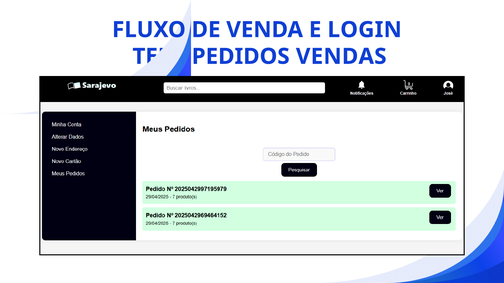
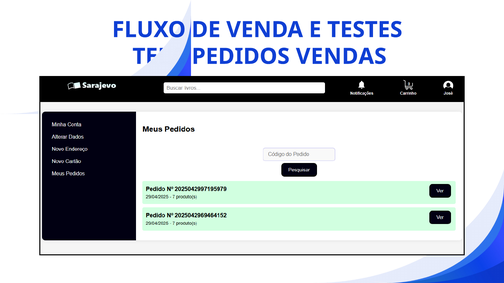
LOGIN: LOGIN -> TESTES (365, 30)
